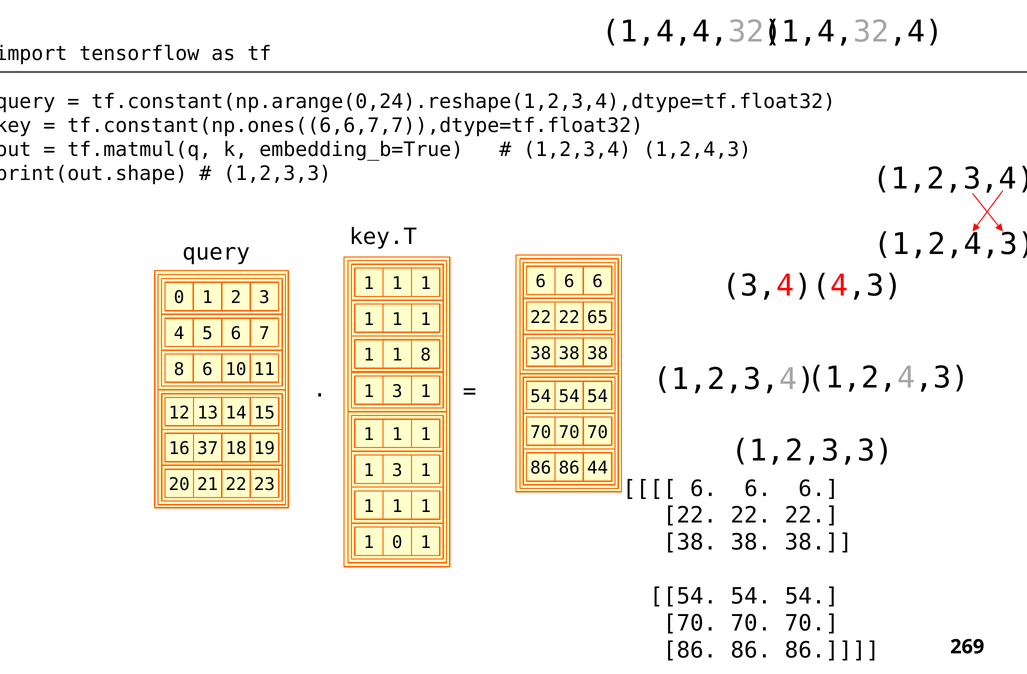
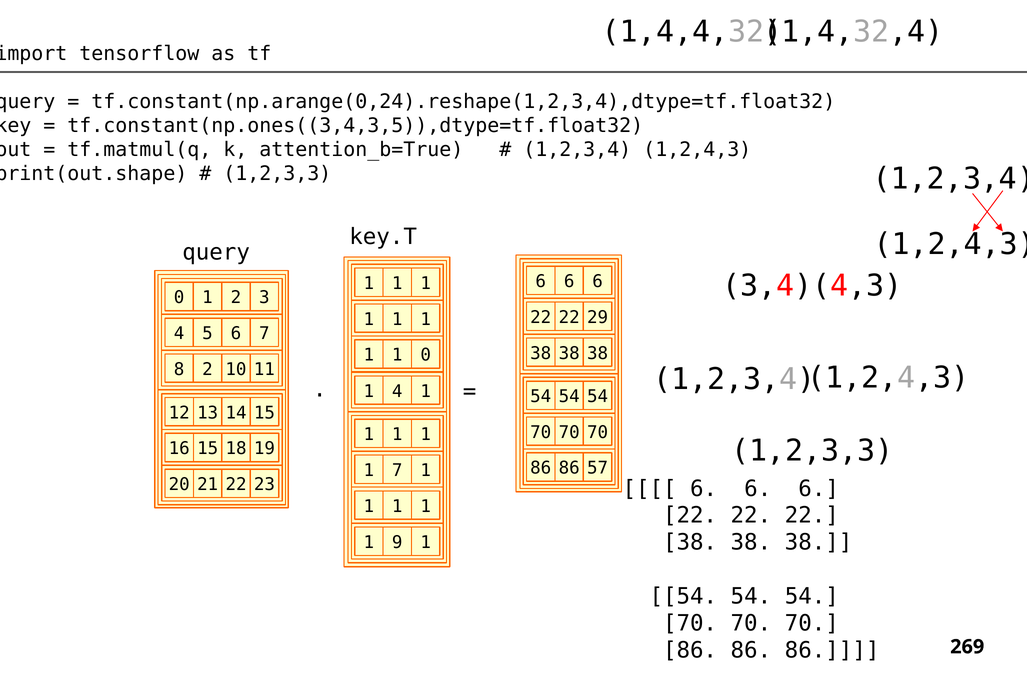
tf.constant(np.ones((6,6,7,7)),dtype=tf.float32: tf.constant(np.ones((6,6,7,7)),dtype=tf.float32 -> tf.constant(np.ones((3,4,3,5)),dtype=tf.float32 (355, 126)
embedding_b=True: embedding_b=True -> attention_b=True (361, 150)
65: 65 -> 29 (598, 318)
1 8: 8 -> 0 (426, 356)
8 6: 6 -> 2 (207, 370)
3: 3 -> 4 (397, 392)
16 37: 37 -> 15 (208, 449)
44: 44 -> 57 (598, 469)
3: 3 -> 7 (397, 471)
1 0: 0 -> 9 (397, 543)
